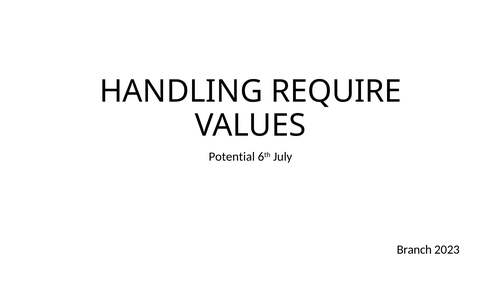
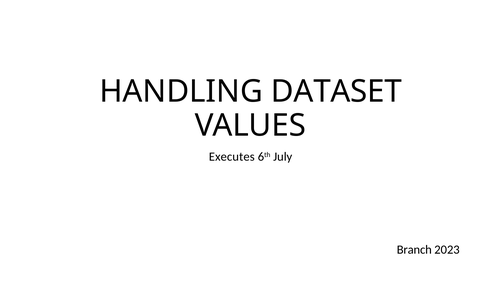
REQUIRE: REQUIRE -> DATASET (336, 91)
Potential: Potential -> Executes (232, 157)
